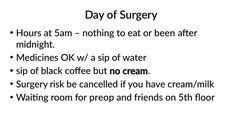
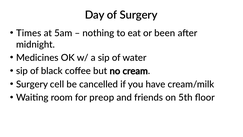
Hours: Hours -> Times (29, 33)
risk: risk -> cell (57, 84)
